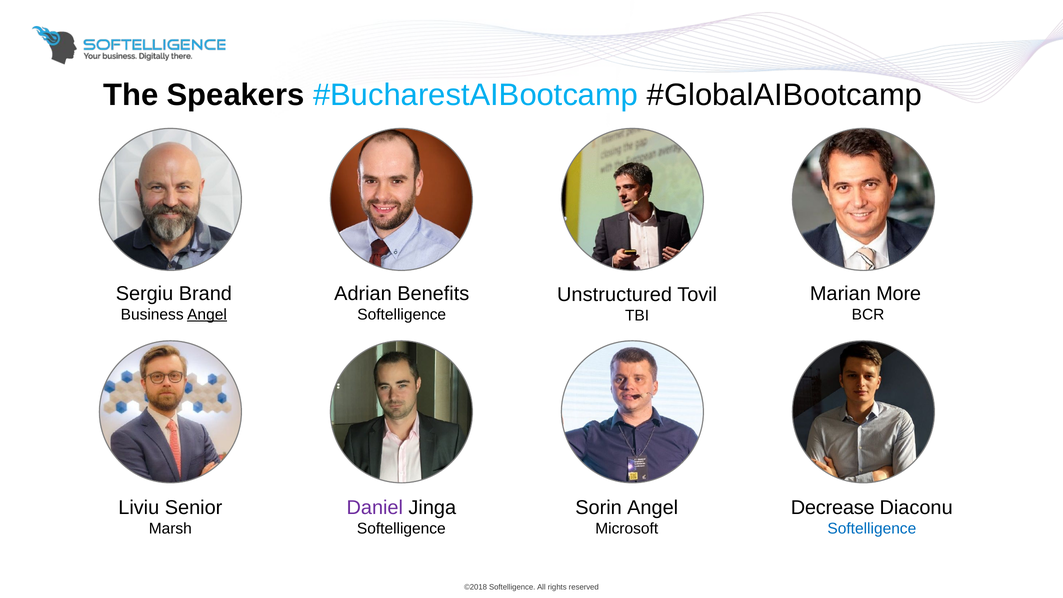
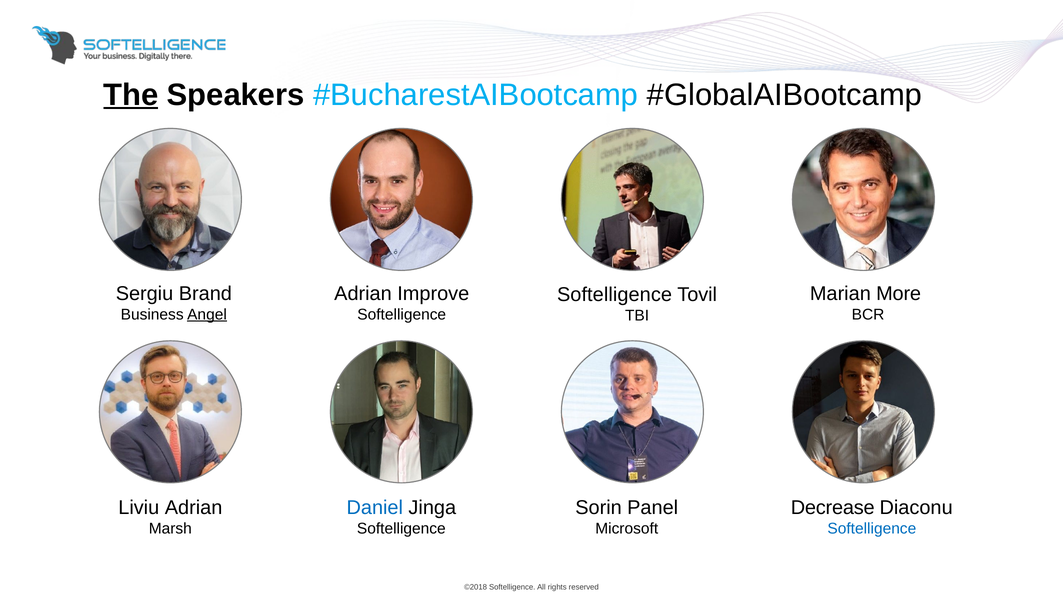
The underline: none -> present (131, 95)
Benefits: Benefits -> Improve (433, 294)
Unstructured: Unstructured -> Softelligence (615, 295)
Liviu Senior: Senior -> Adrian (194, 508)
Daniel colour: purple -> blue (375, 508)
Sorin Angel: Angel -> Panel (653, 508)
